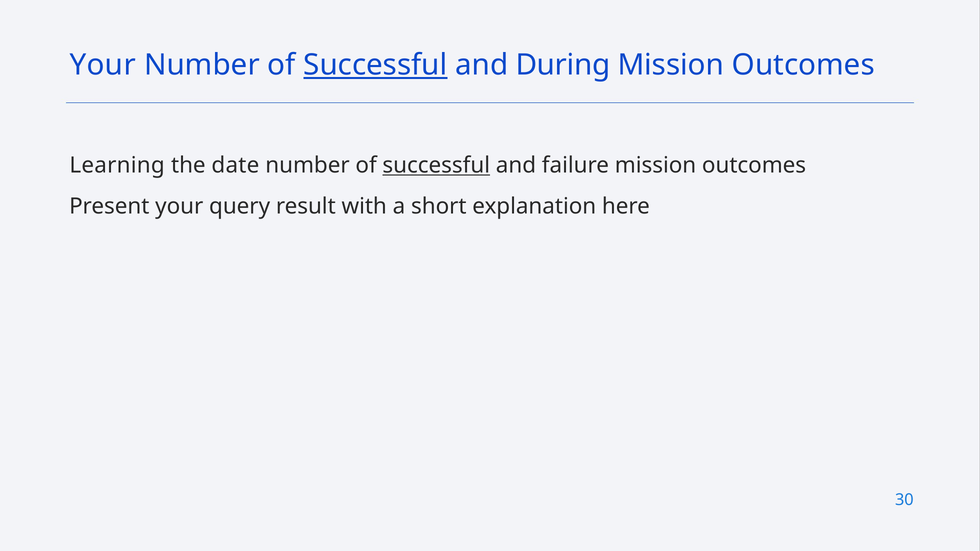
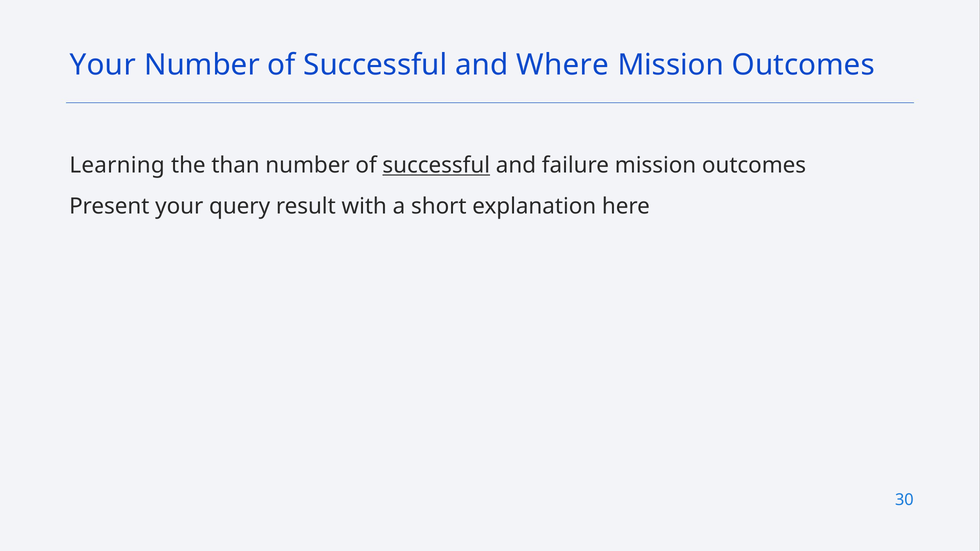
Successful underline: present -> none (375, 65)
During: During -> Where (563, 65)
date: date -> than (236, 165)
